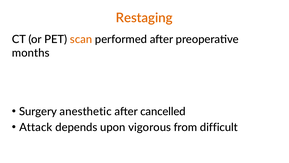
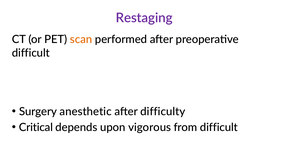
Restaging colour: orange -> purple (144, 18)
months: months -> difficult (31, 53)
cancelled: cancelled -> difficulty (163, 111)
Attack: Attack -> Critical (36, 127)
